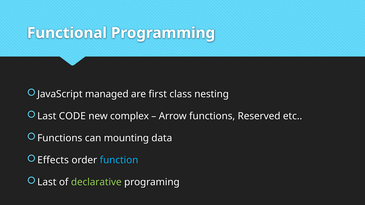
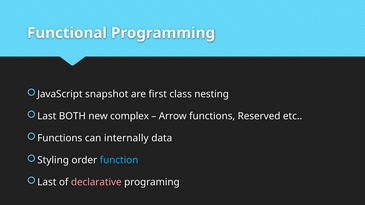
managed: managed -> snapshot (107, 94)
CODE: CODE -> BOTH (72, 116)
mounting: mounting -> internally (126, 138)
Effects: Effects -> Styling (53, 160)
declarative colour: light green -> pink (96, 182)
